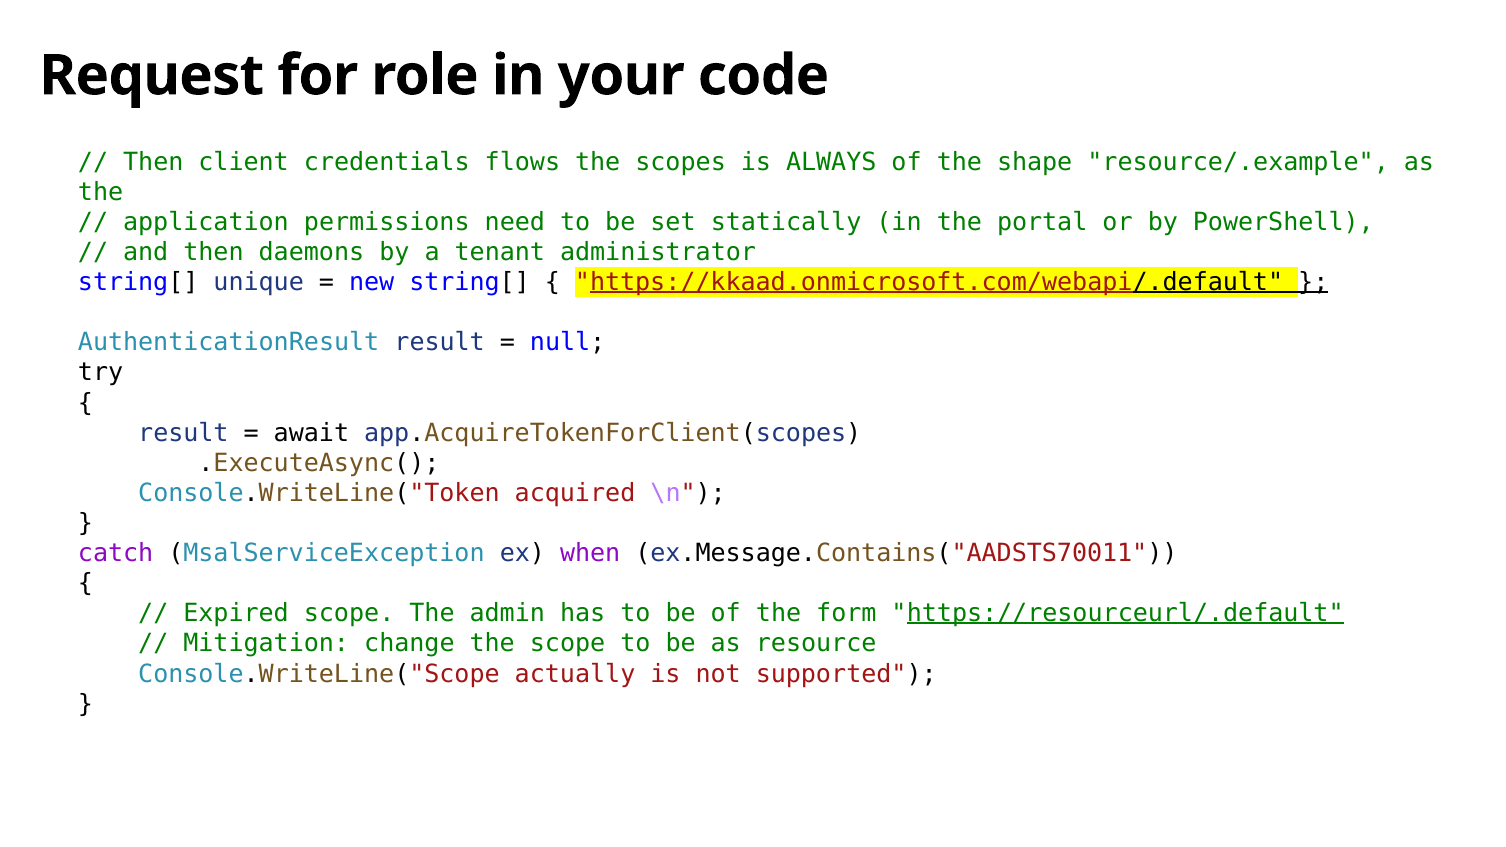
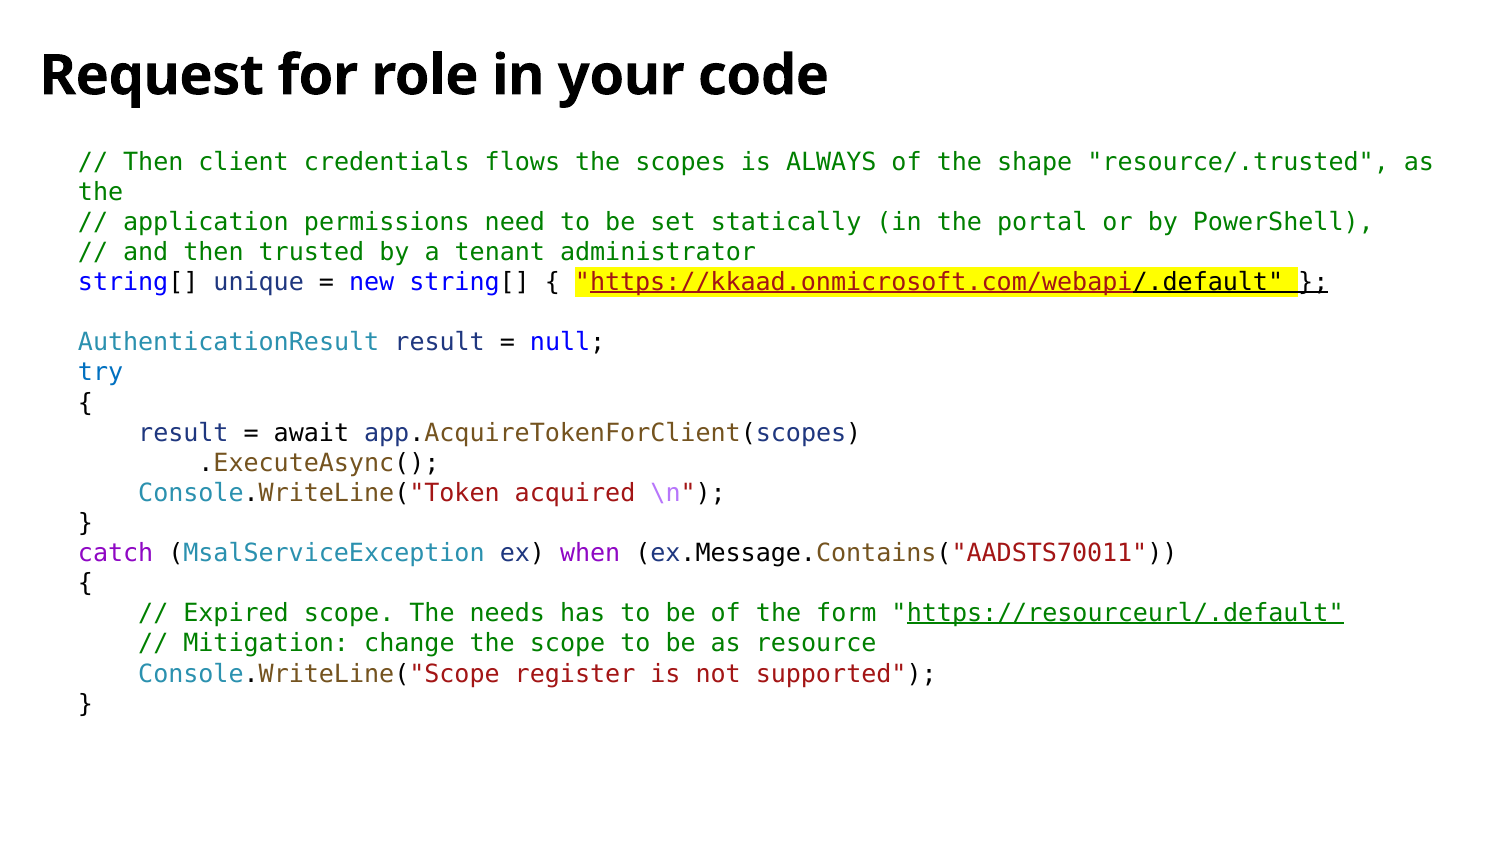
resource/.example: resource/.example -> resource/.trusted (1238, 162)
daemons: daemons -> trusted (311, 252)
try colour: black -> blue (101, 373)
admin: admin -> needs (507, 614)
actually: actually -> register (575, 674)
